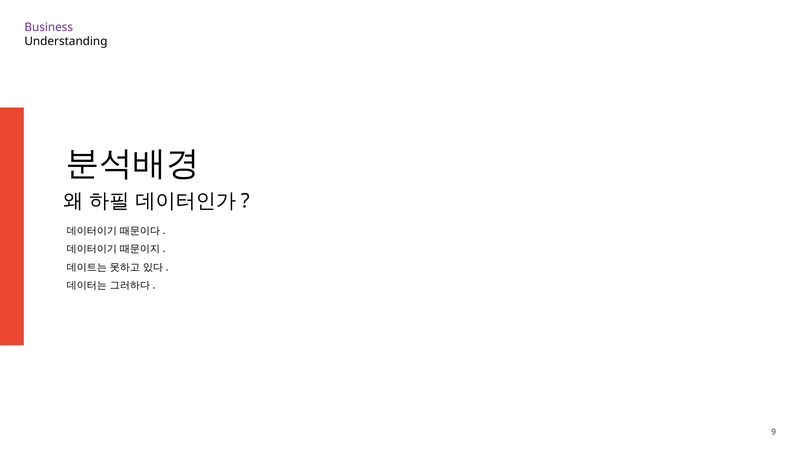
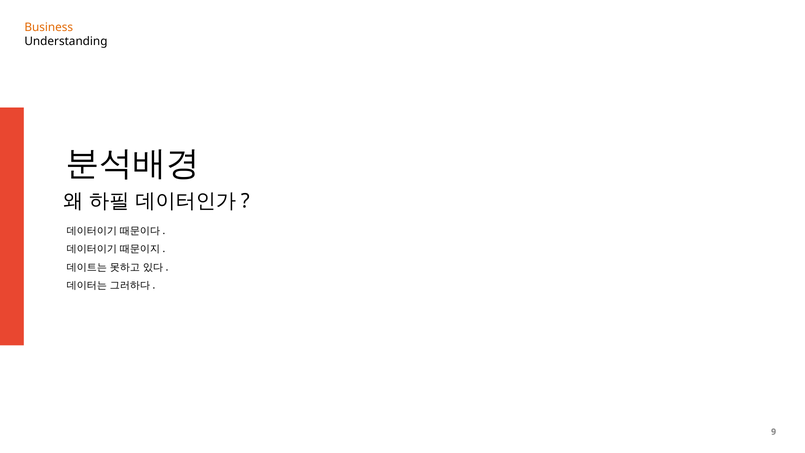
Business colour: purple -> orange (49, 27)
